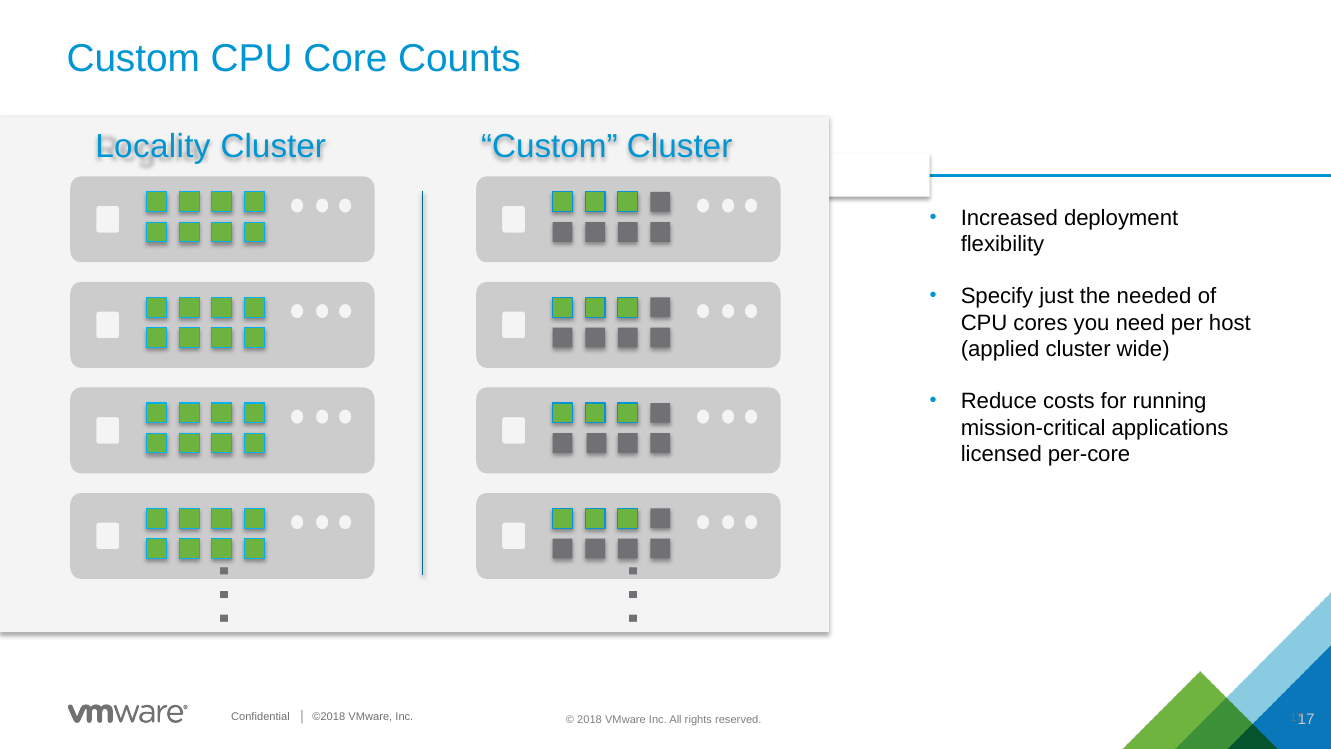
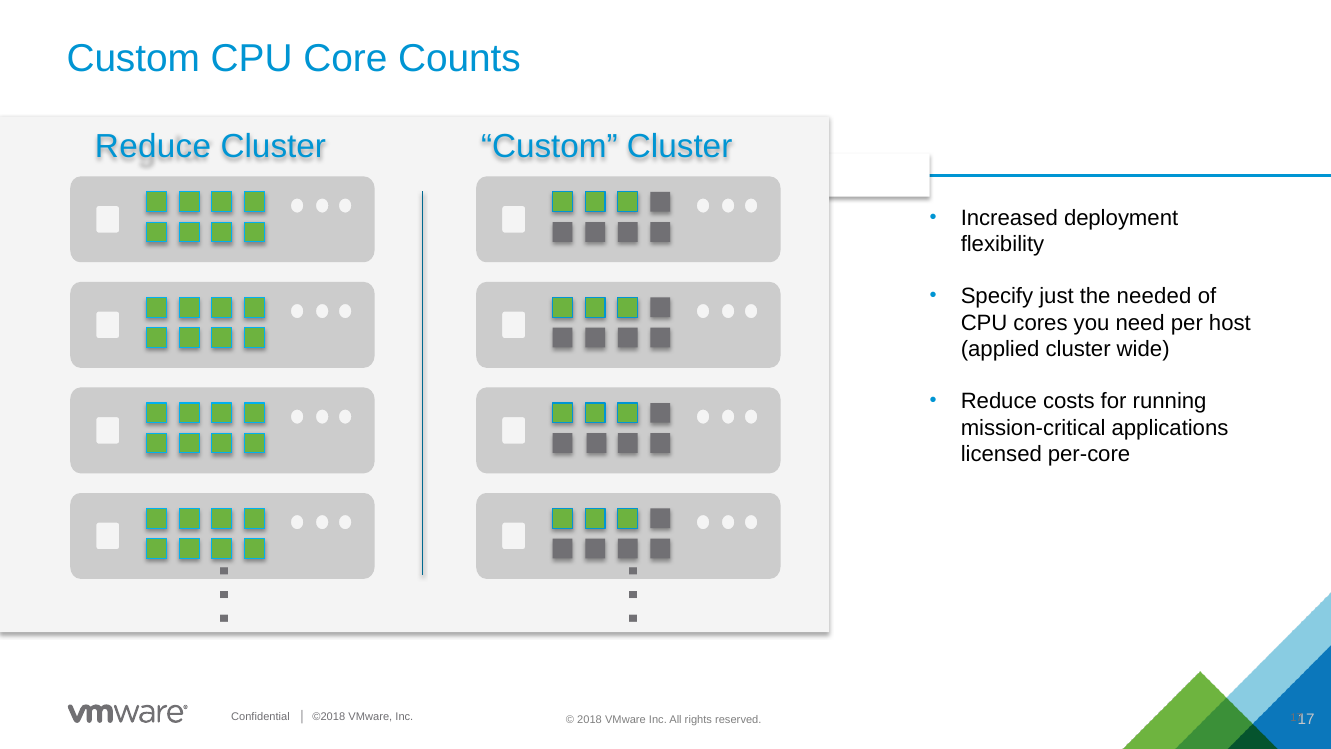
Locality: Locality -> Reduce (153, 147)
